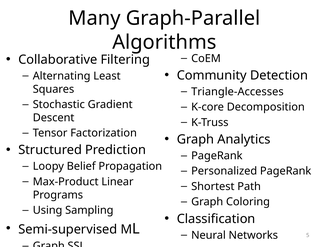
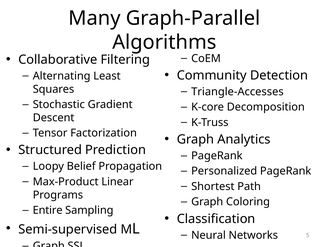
Using: Using -> Entire (48, 210)
